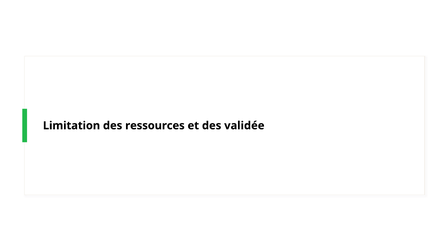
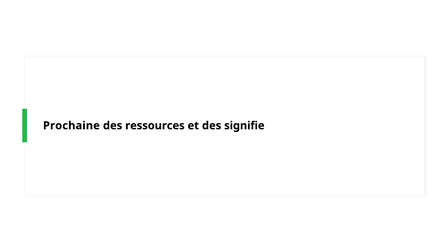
Limitation: Limitation -> Prochaine (71, 126)
validée: validée -> signifie (244, 126)
